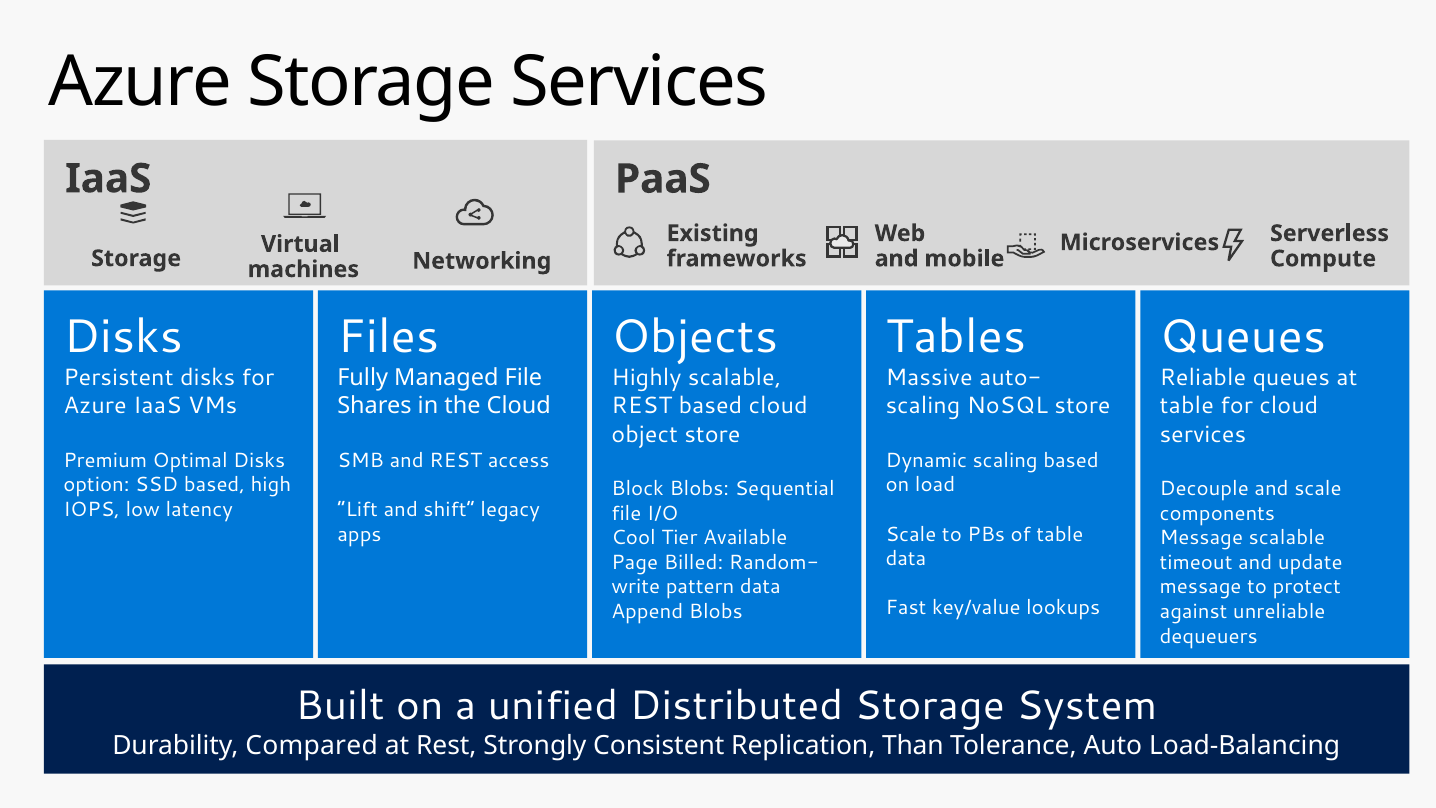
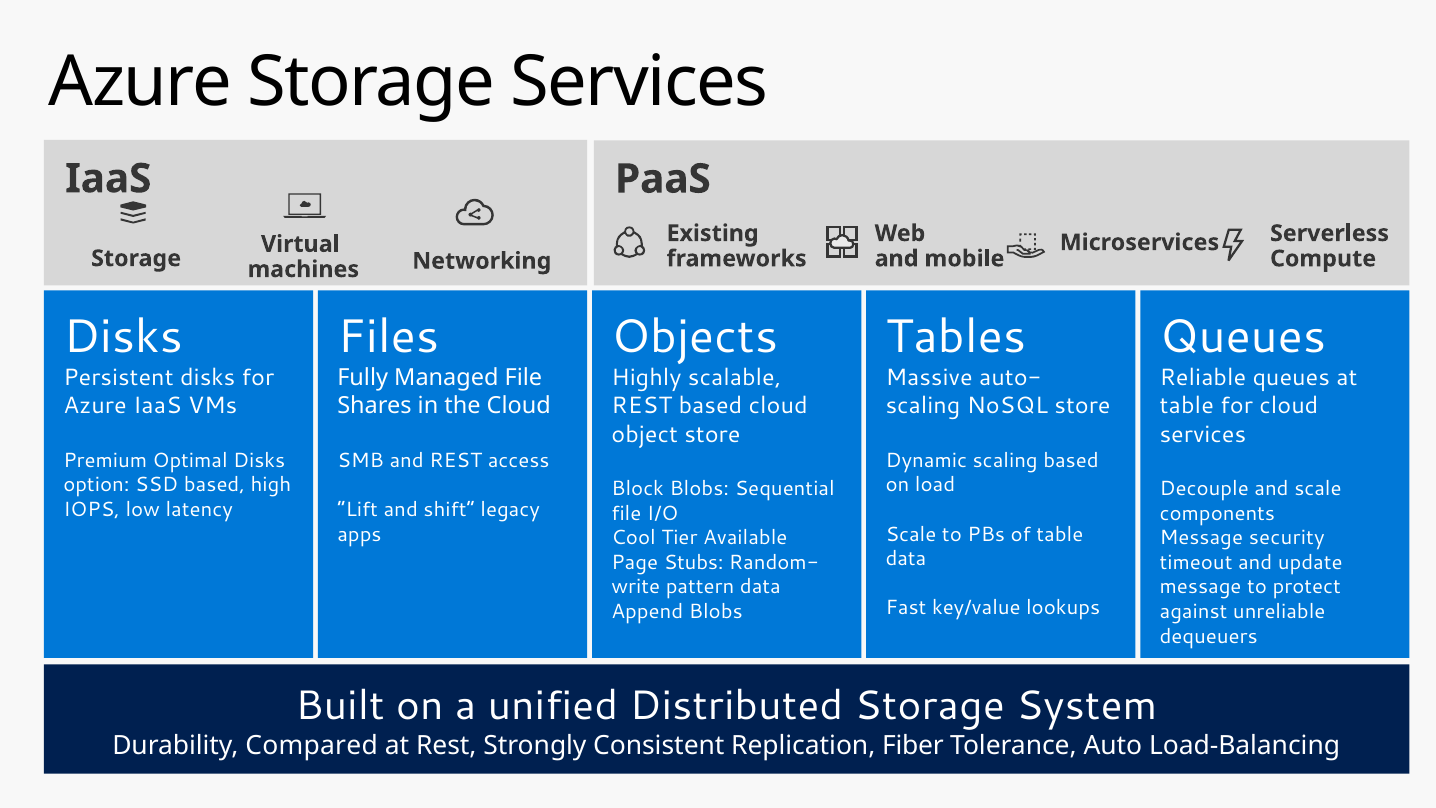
Message scalable: scalable -> security (1287, 538)
Billed: Billed -> Stubs (694, 562)
Than: Than -> Fiber (913, 745)
